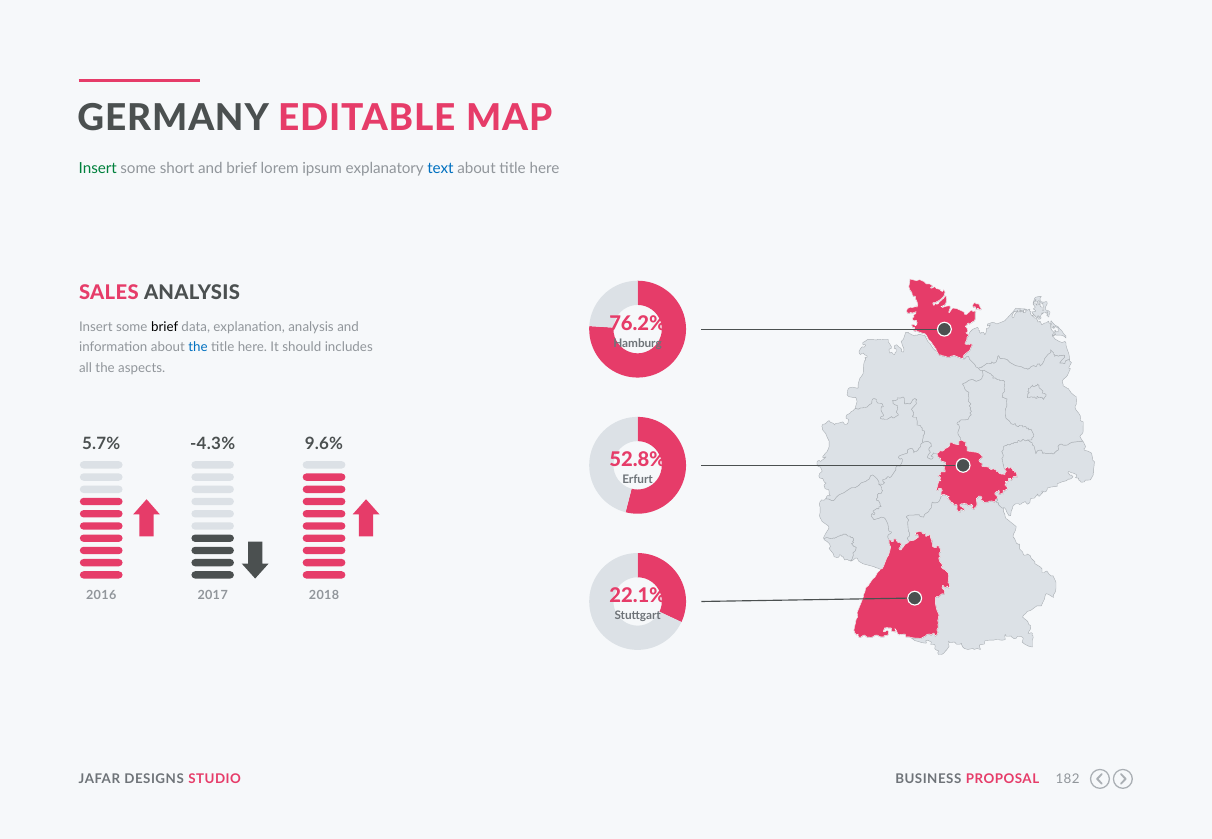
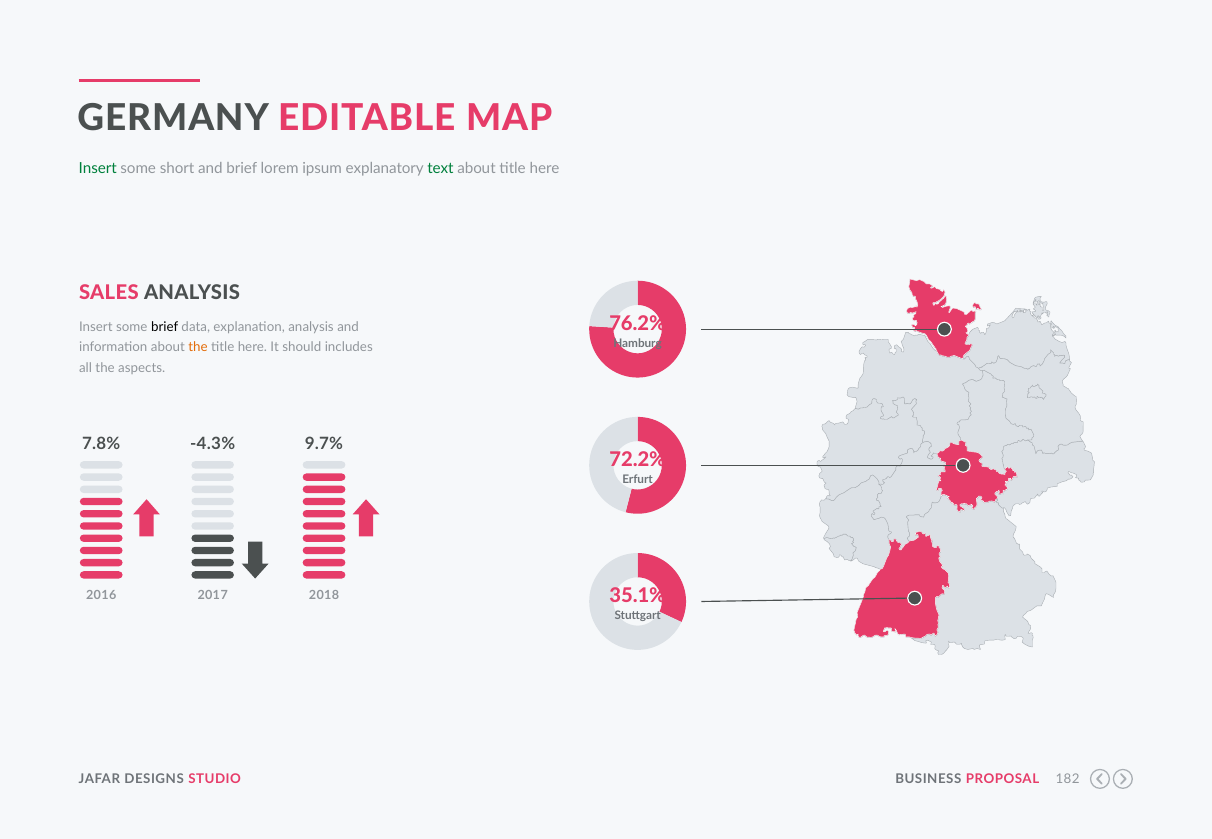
text colour: blue -> green (440, 169)
the colour: blue -> orange (198, 348)
5.7%: 5.7% -> 7.8% (101, 444)
9.6%: 9.6% -> 9.7% (324, 444)
52.8%: 52.8% -> 72.2% (638, 460)
22.1%: 22.1% -> 35.1% (638, 596)
